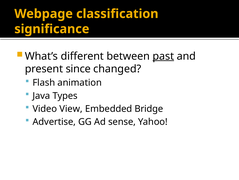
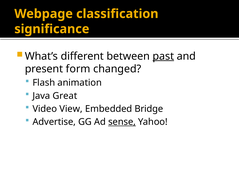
since: since -> form (78, 69)
Types: Types -> Great (65, 95)
sense underline: none -> present (122, 121)
